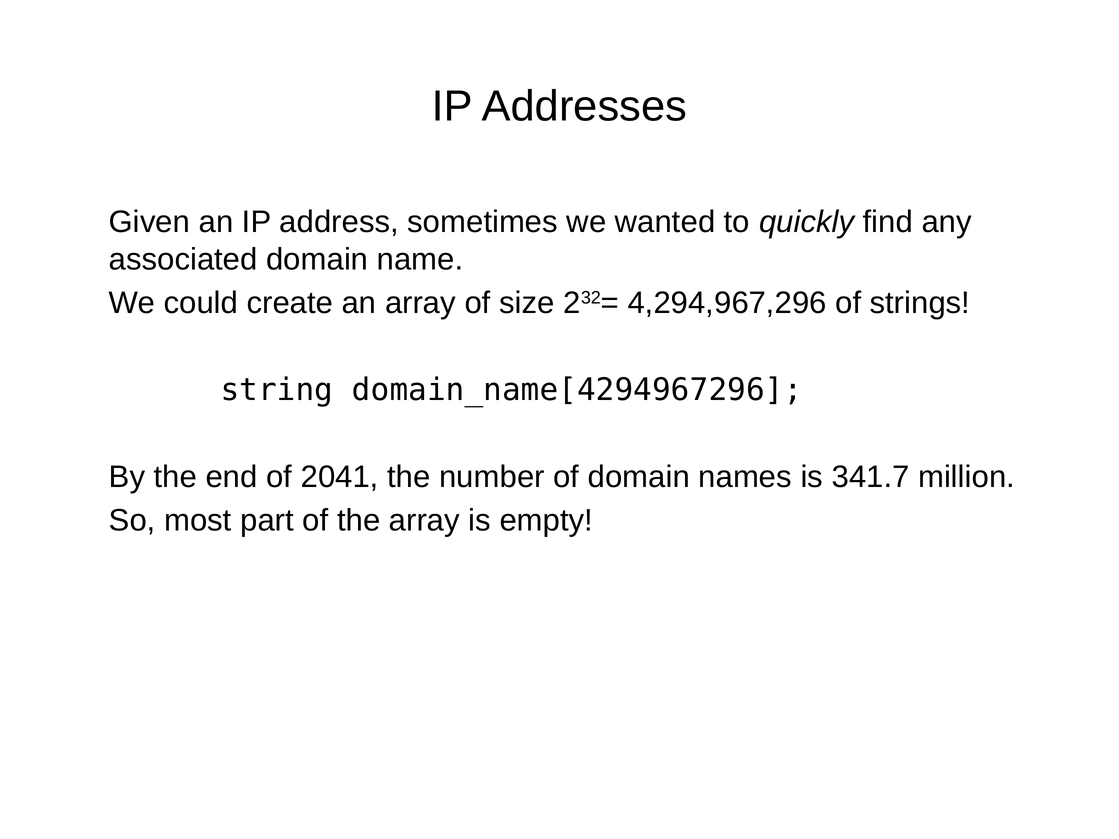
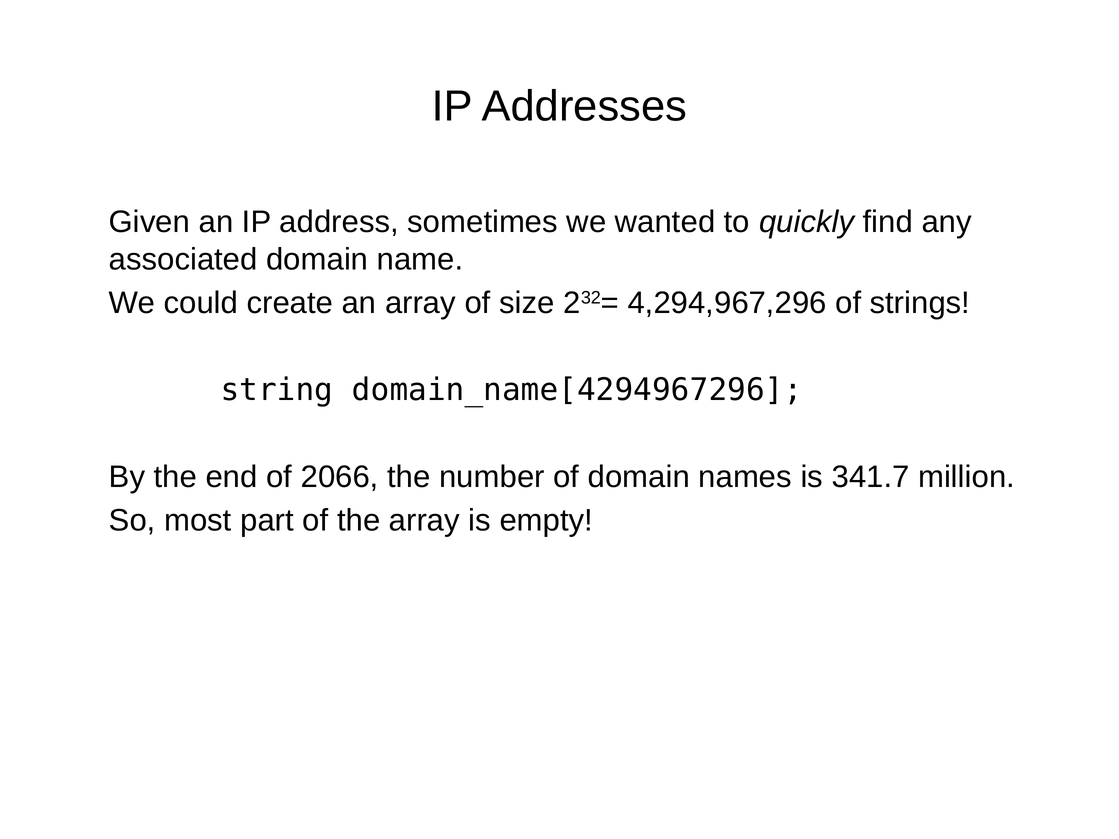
2041: 2041 -> 2066 (340, 477)
